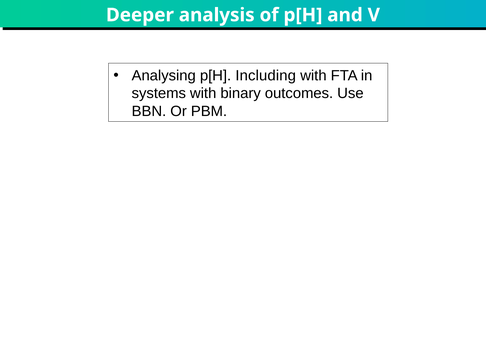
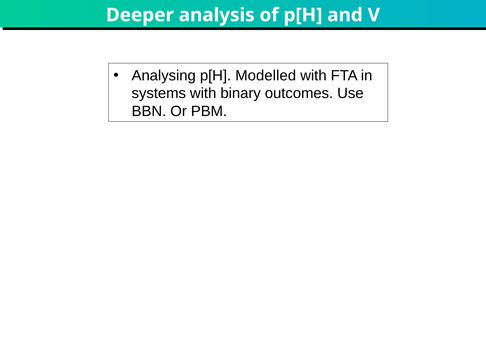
Including: Including -> Modelled (266, 76)
